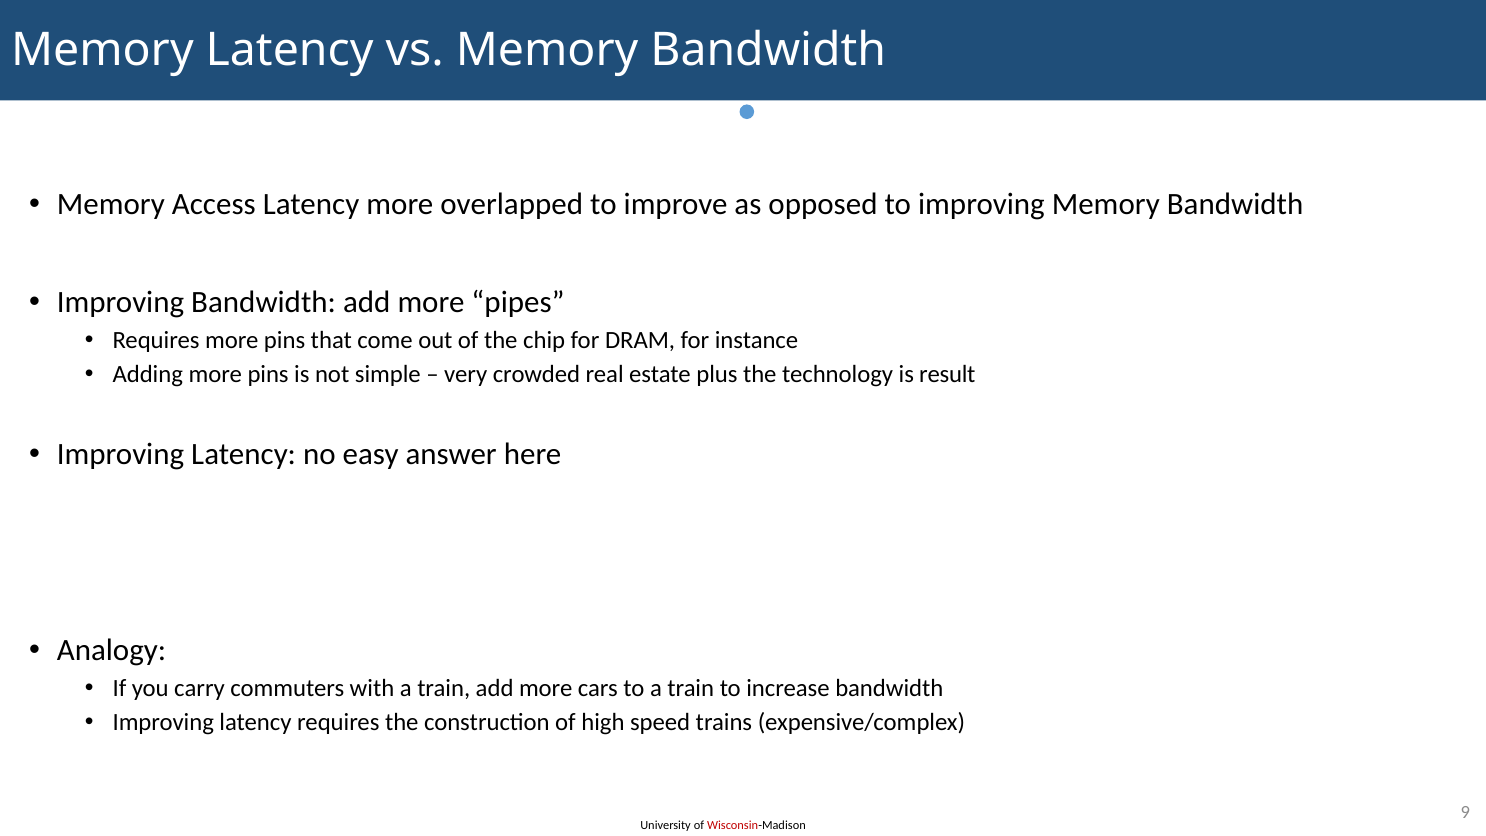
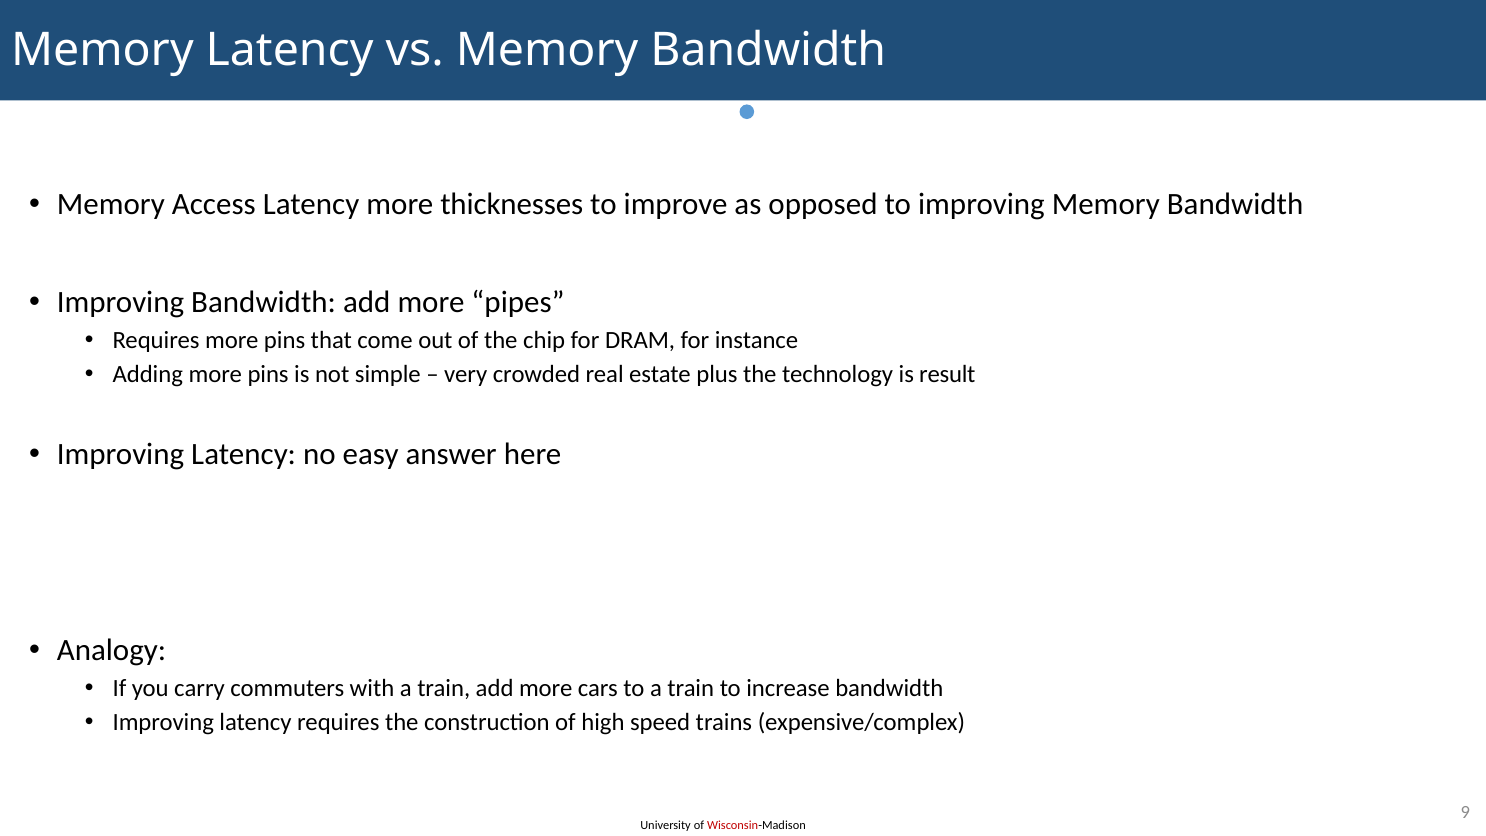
overlapped: overlapped -> thicknesses (512, 204)
